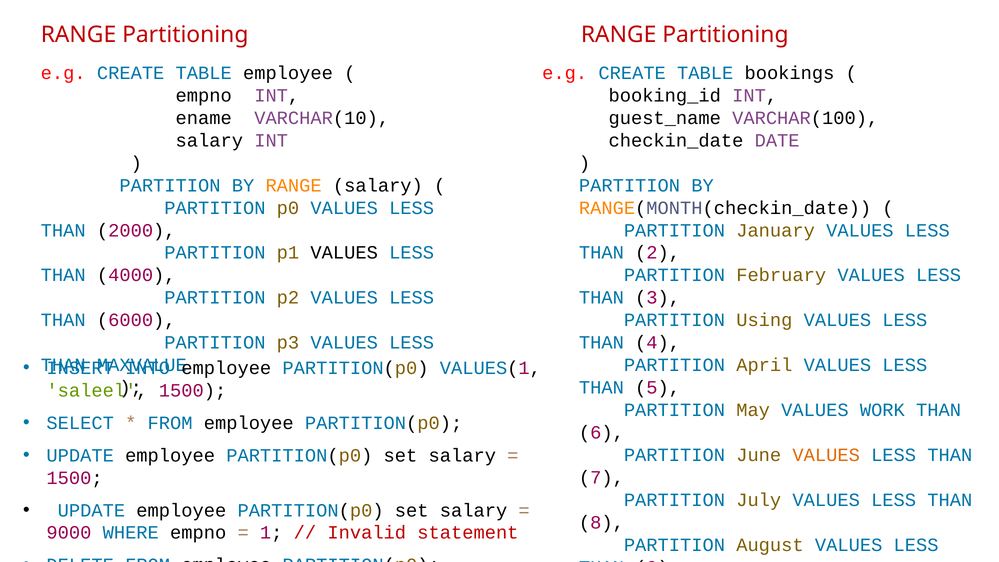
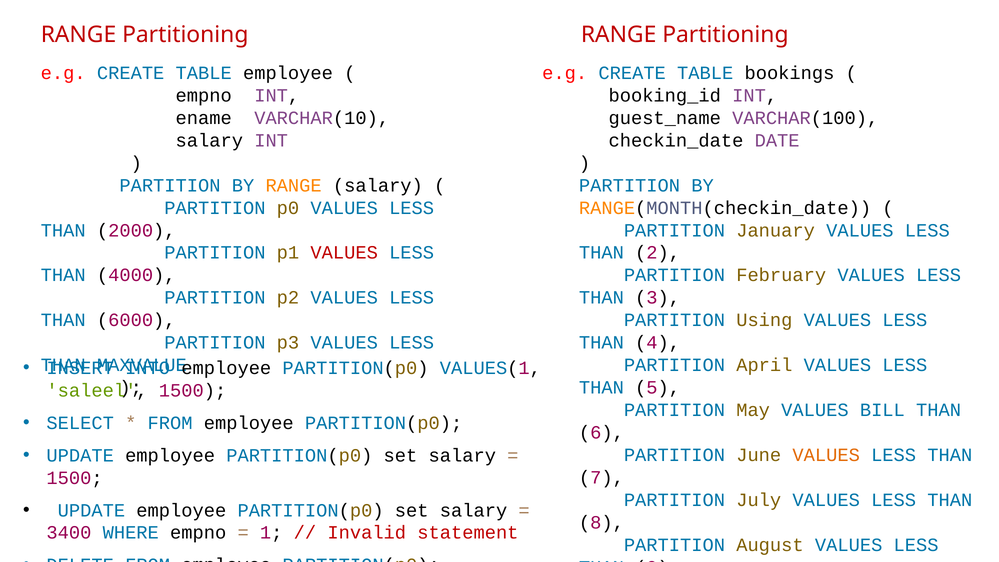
VALUES colour: black -> red (344, 253)
WORK: WORK -> BILL (882, 410)
9000: 9000 -> 3400 (69, 533)
